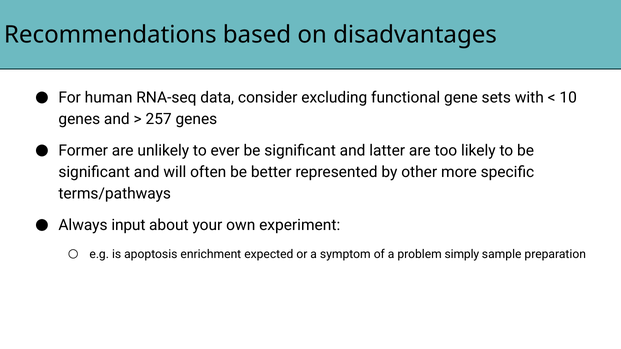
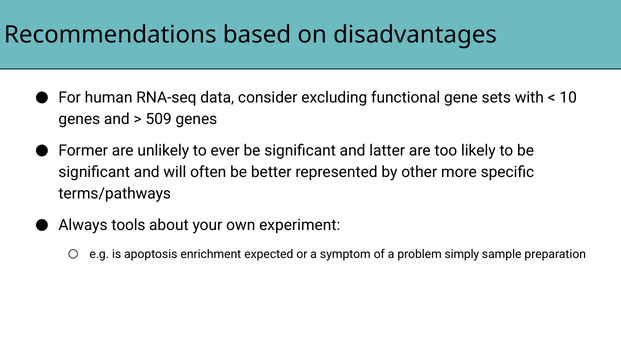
257: 257 -> 509 (159, 119)
input: input -> tools (128, 225)
